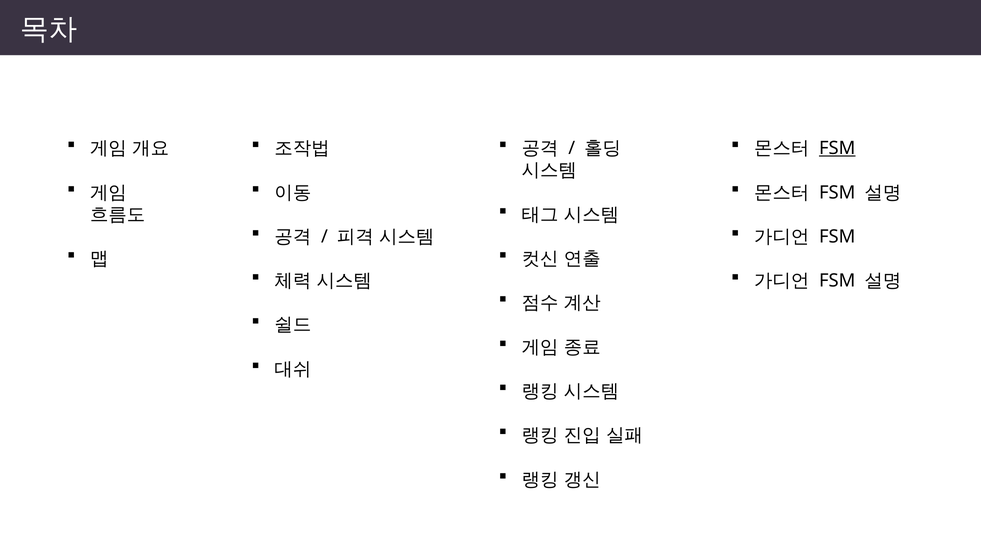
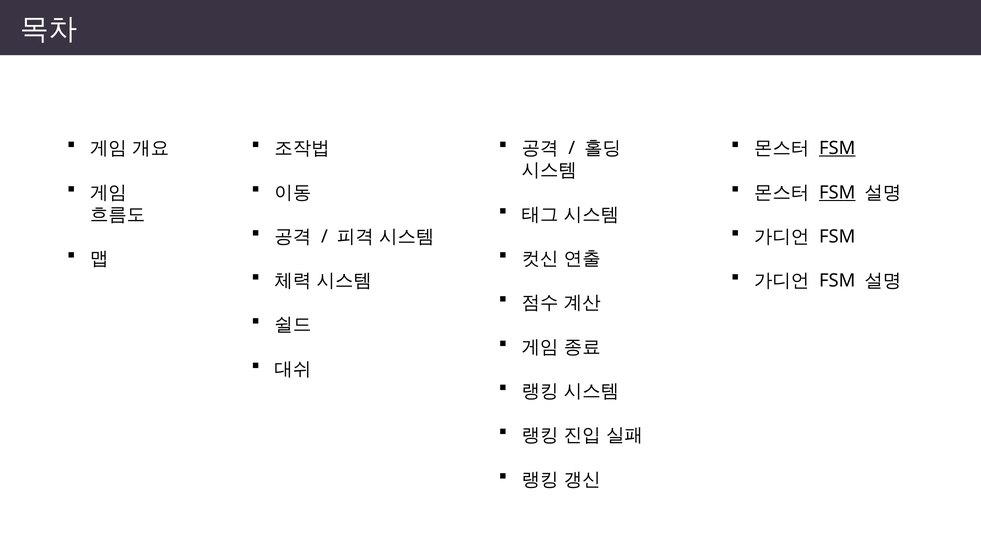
FSM underline: none -> present (837, 192)
